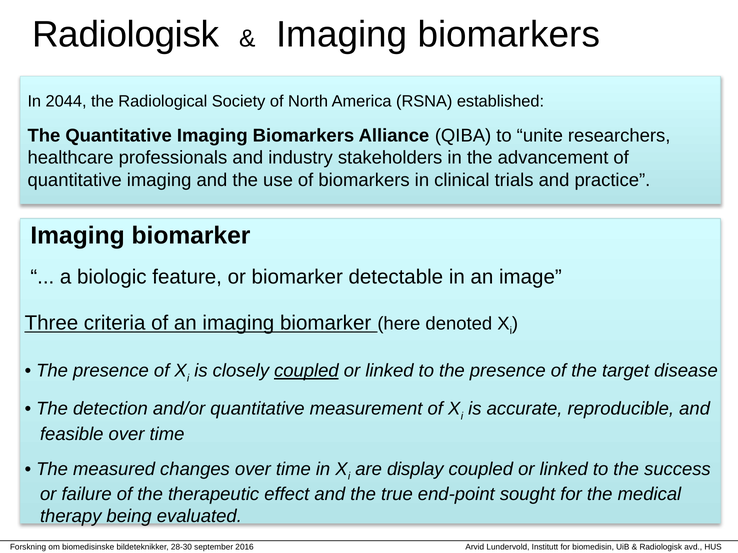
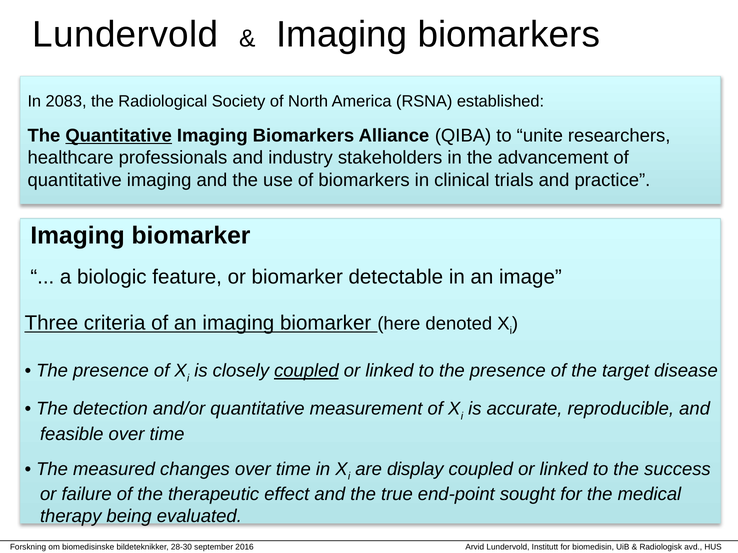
Radiologisk: Radiologisk -> Lundervold (125, 35)
2044: 2044 -> 2083 (66, 101)
Quantitative underline: none -> present (119, 136)
